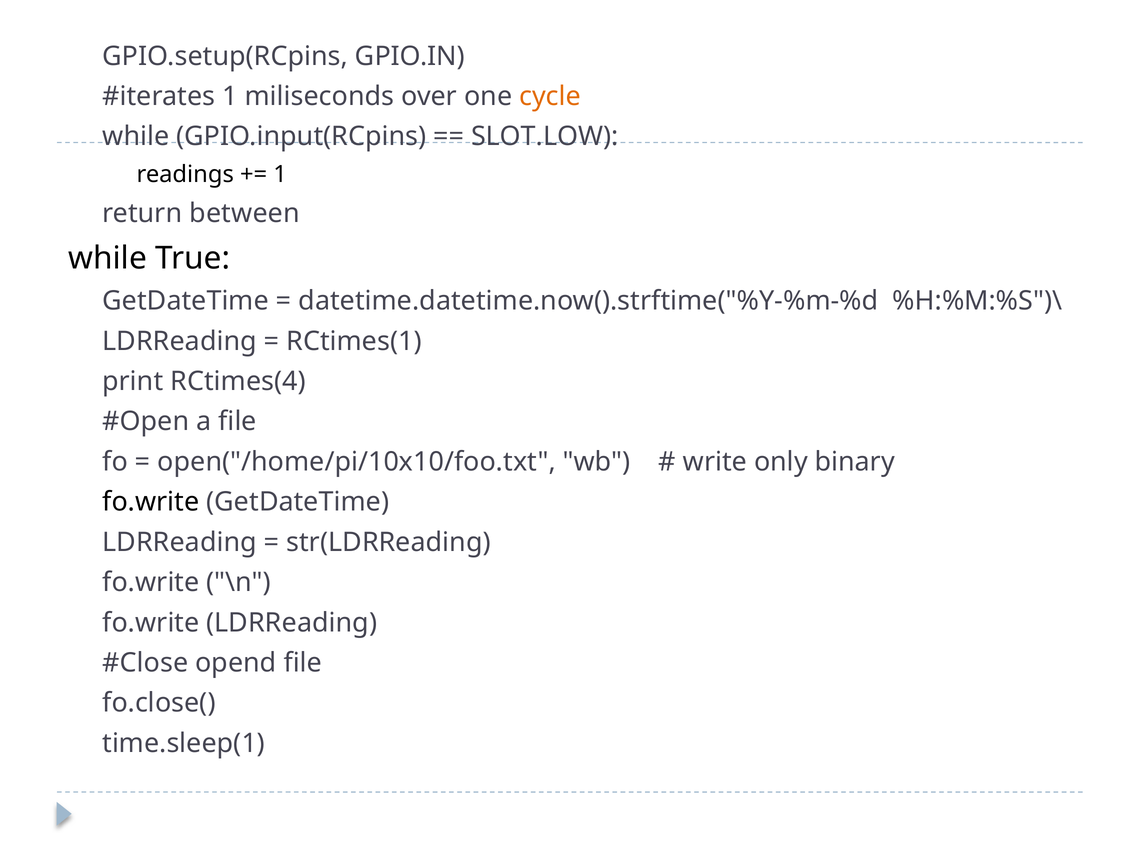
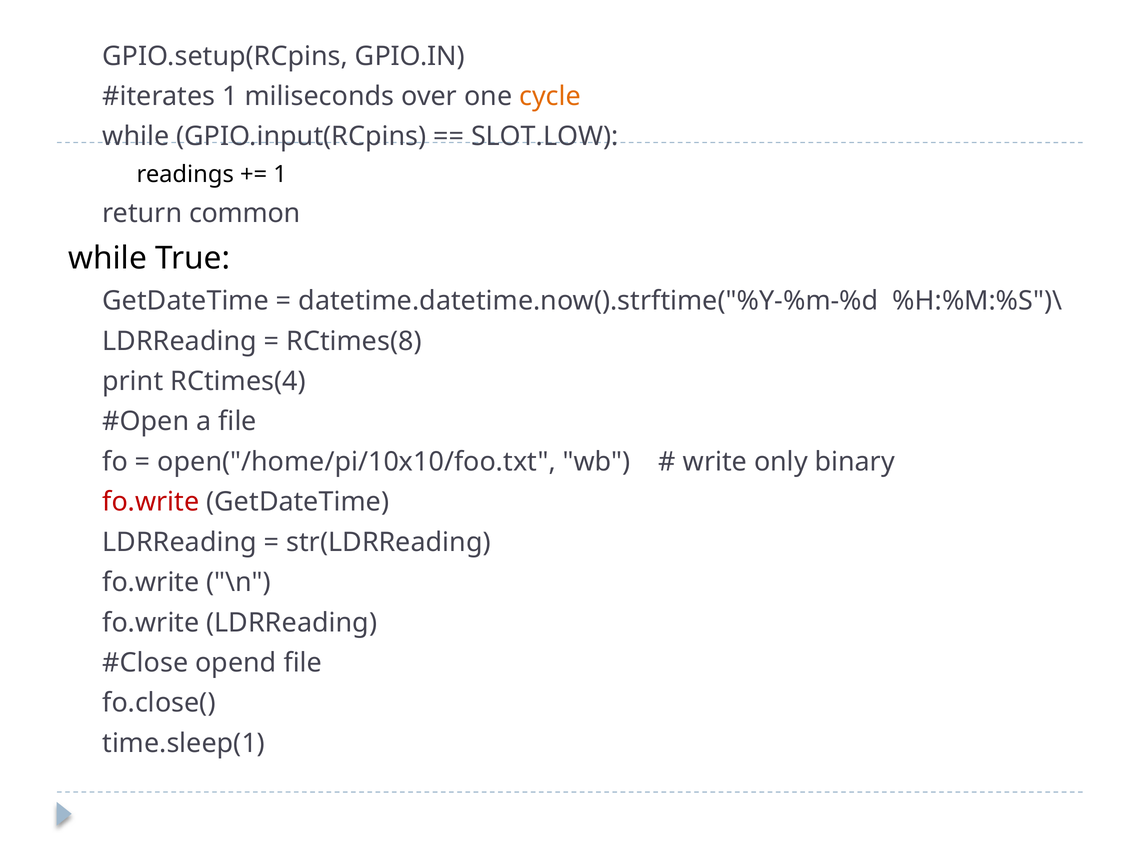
between: between -> common (245, 213)
RCtimes(1: RCtimes(1 -> RCtimes(8 (354, 341)
fo.write colour: black -> red (151, 502)
